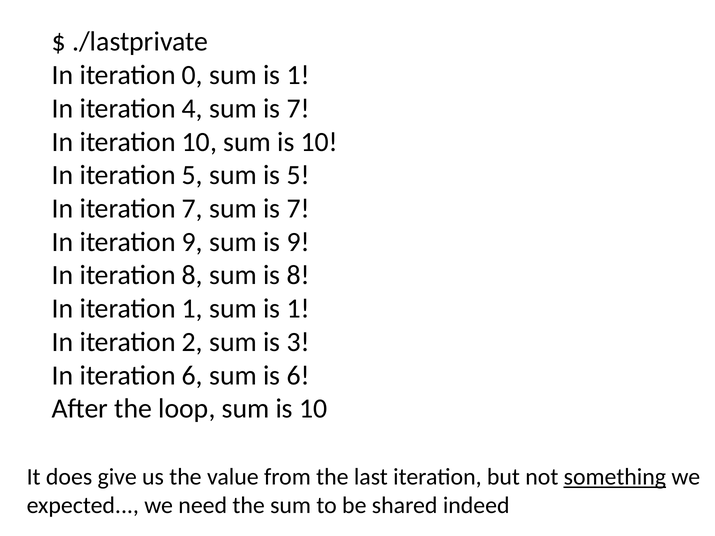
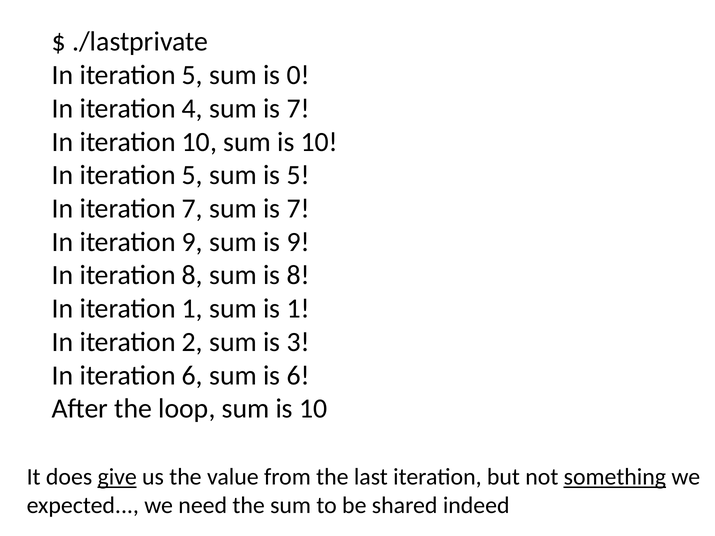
0: 0 -> 5 (192, 75)
1: 1 -> 0 (298, 75)
give underline: none -> present (117, 477)
